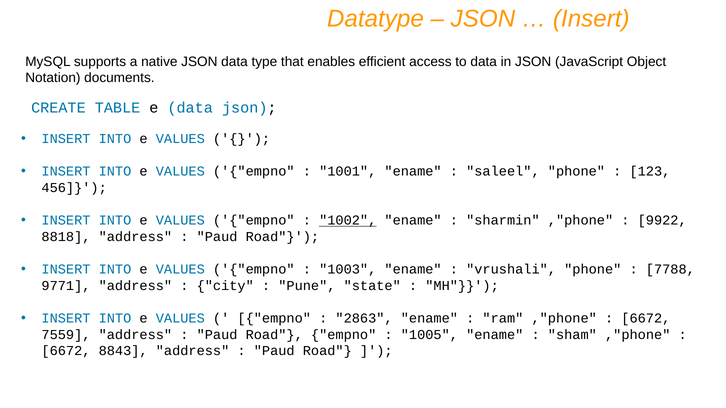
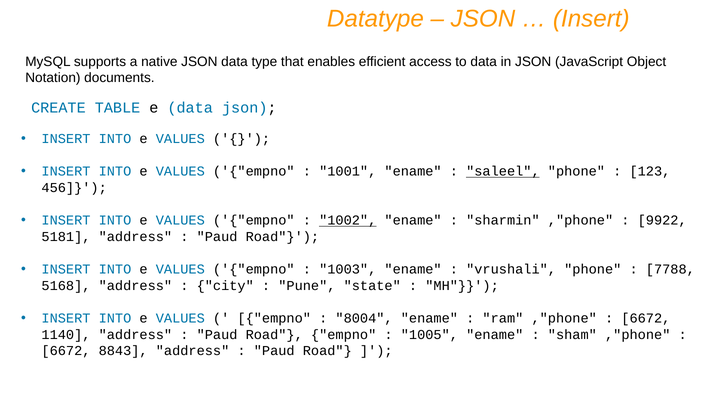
saleel underline: none -> present (503, 172)
8818: 8818 -> 5181 (66, 237)
9771: 9771 -> 5168 (66, 286)
2863: 2863 -> 8004 (364, 319)
7559: 7559 -> 1140 (66, 335)
